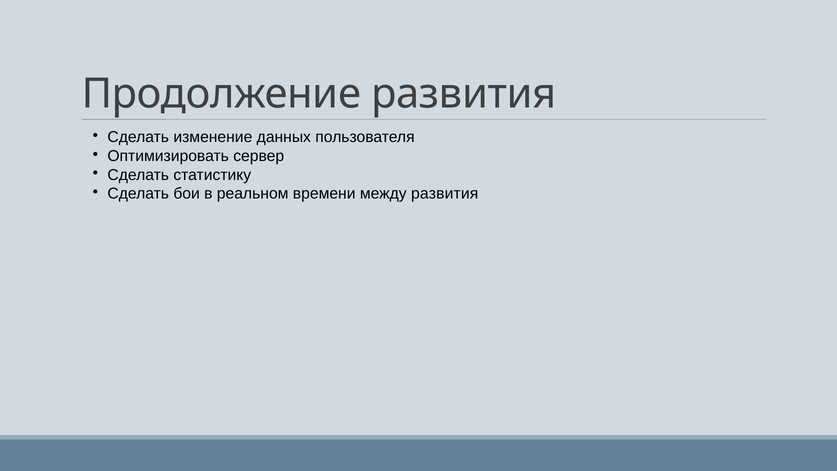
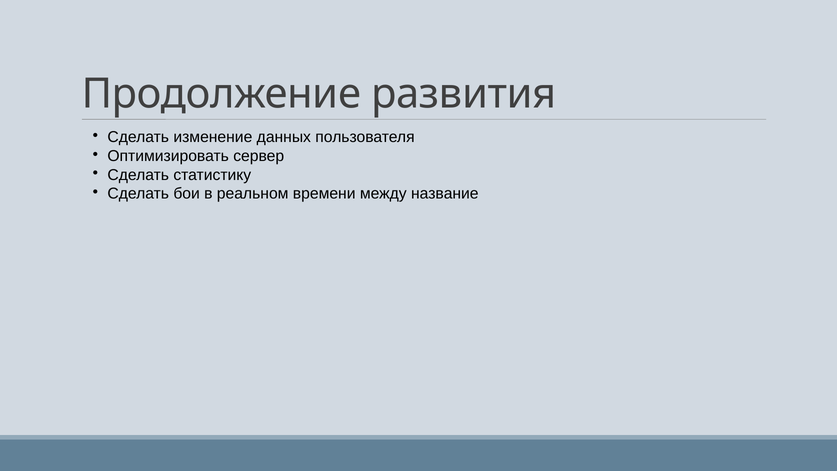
между развития: развития -> название (445, 194)
